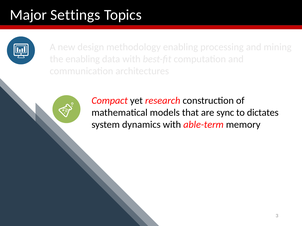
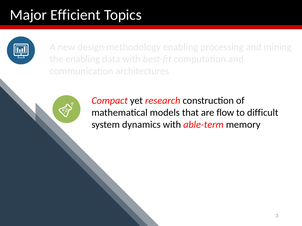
Settings: Settings -> Efficient (75, 15)
sync: sync -> flow (225, 113)
dictates: dictates -> difficult (263, 113)
